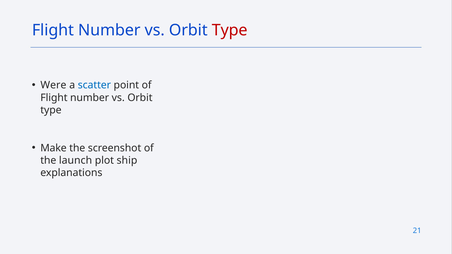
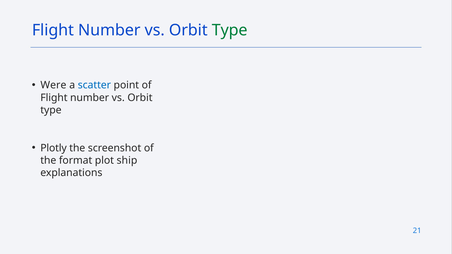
Type colour: red -> green (230, 30)
Make: Make -> Plotly (54, 148)
launch: launch -> format (76, 161)
